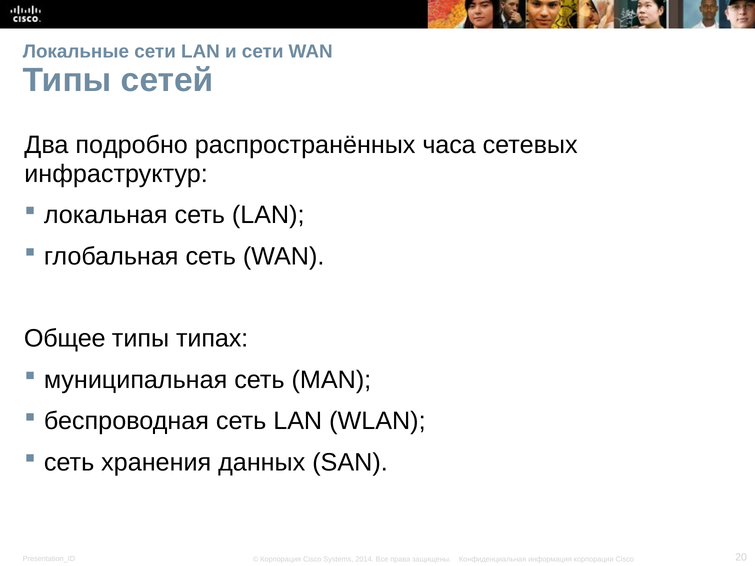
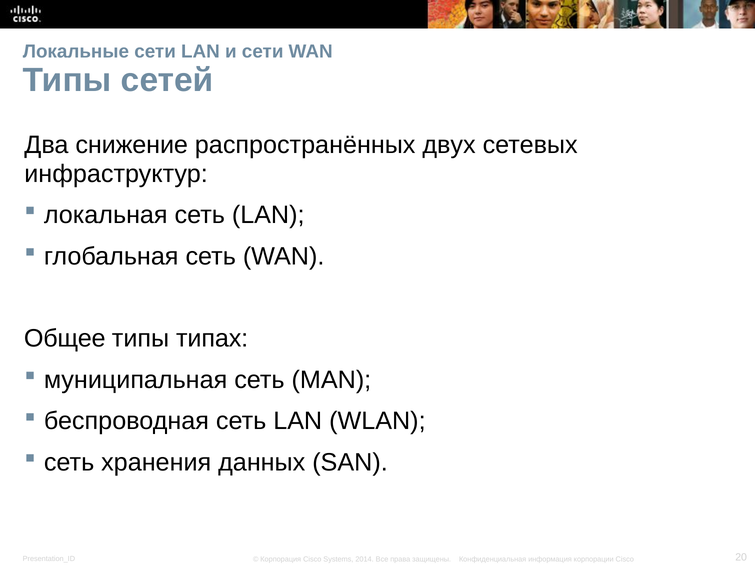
подробно: подробно -> снижение (132, 145)
часа: часа -> двух (449, 145)
